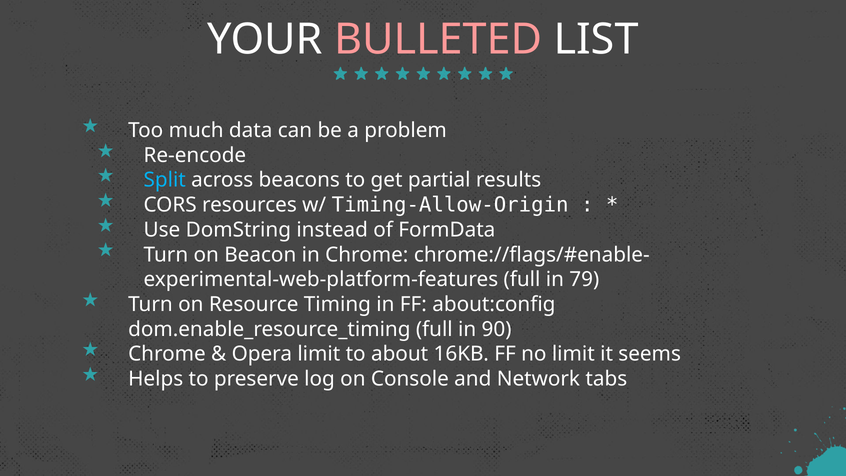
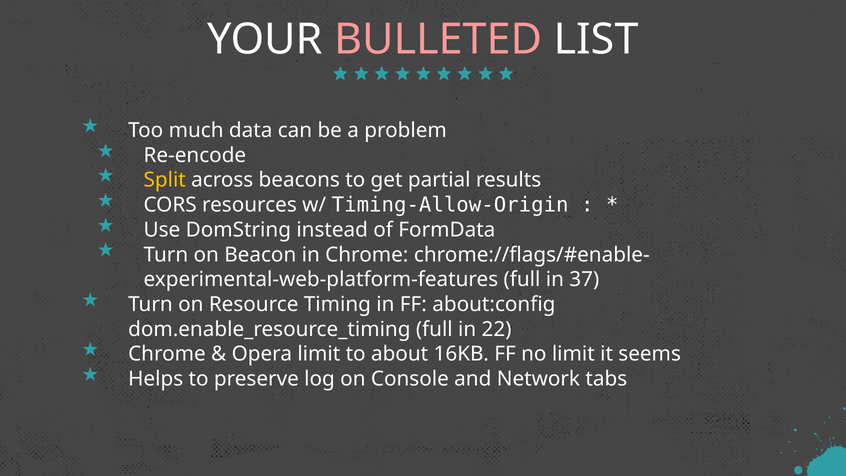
Split colour: light blue -> yellow (165, 180)
79: 79 -> 37 (584, 279)
90: 90 -> 22 (497, 329)
